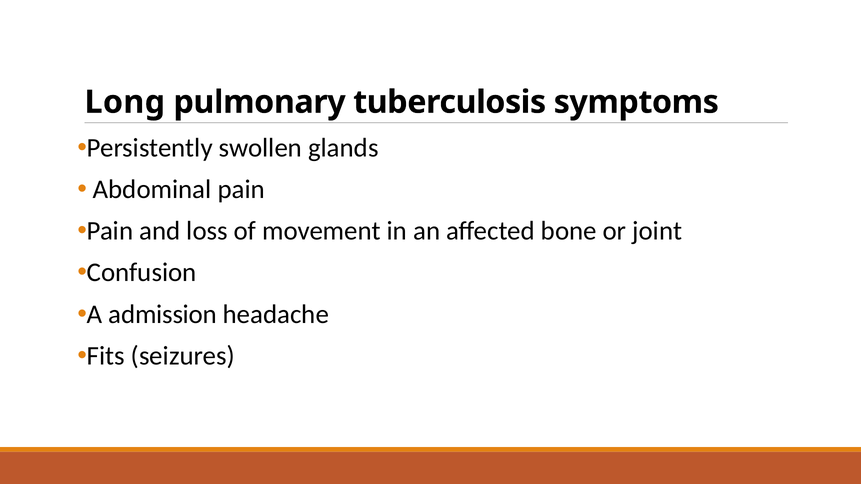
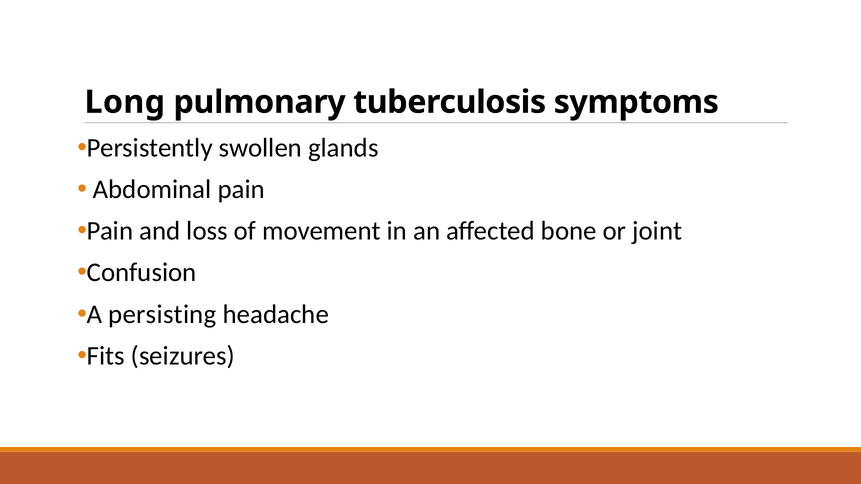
admission: admission -> persisting (162, 314)
